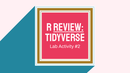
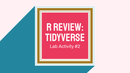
review underline: present -> none (68, 27)
